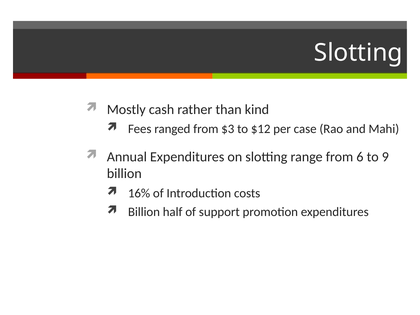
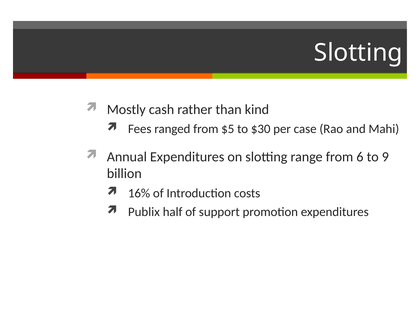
$3: $3 -> $5 (228, 129)
$12: $12 -> $30 (261, 129)
Billion: Billion -> Publix (144, 212)
